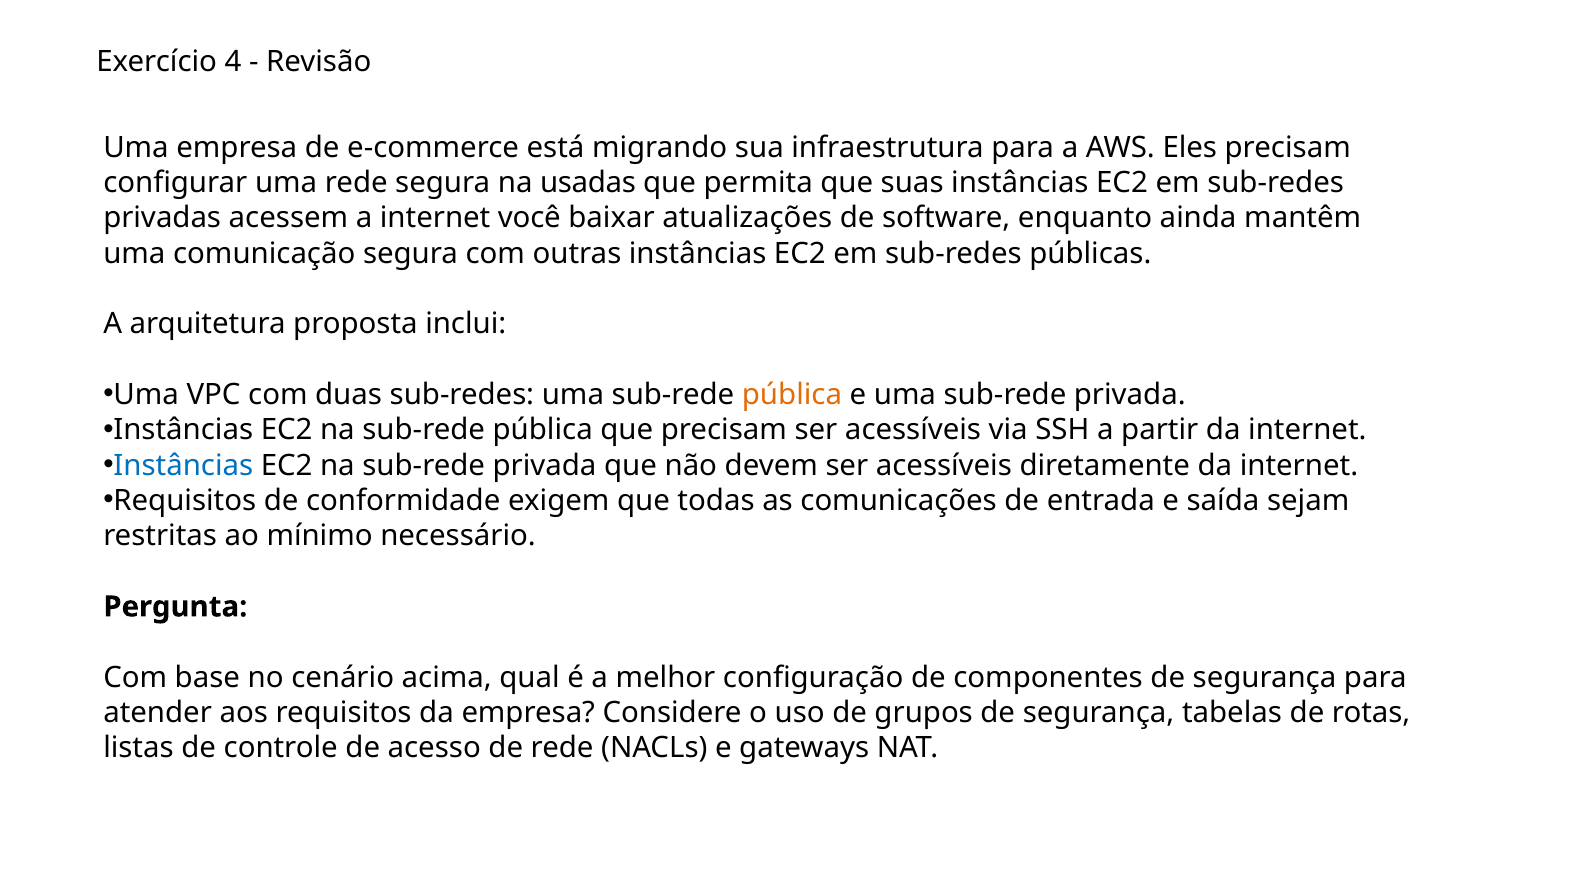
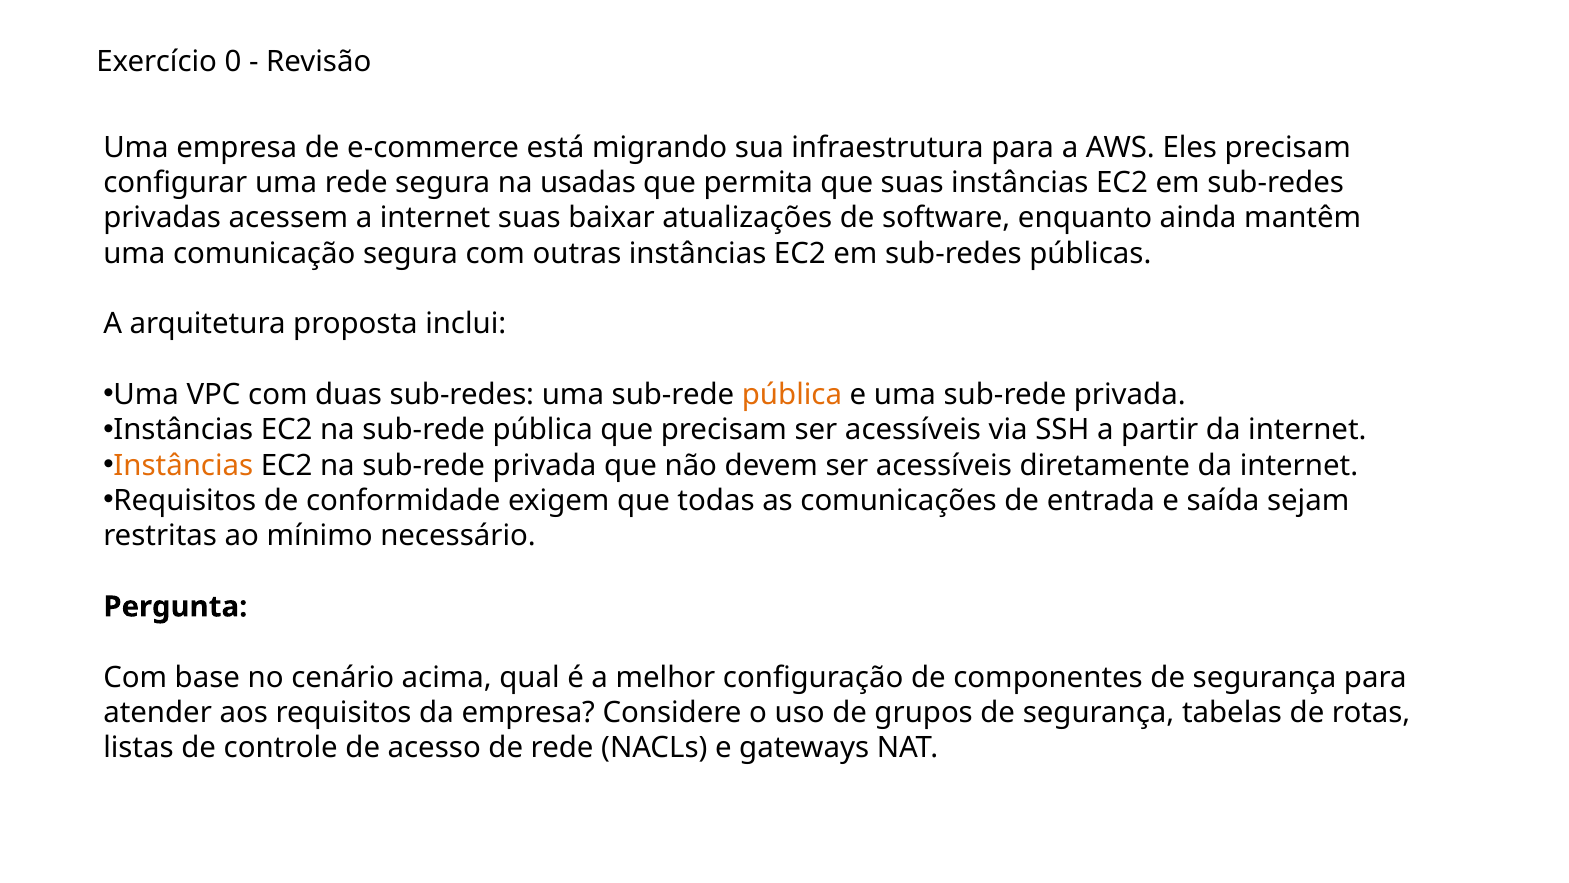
4: 4 -> 0 (233, 61)
internet você: você -> suas (529, 218)
Instâncias colour: blue -> orange (183, 465)
